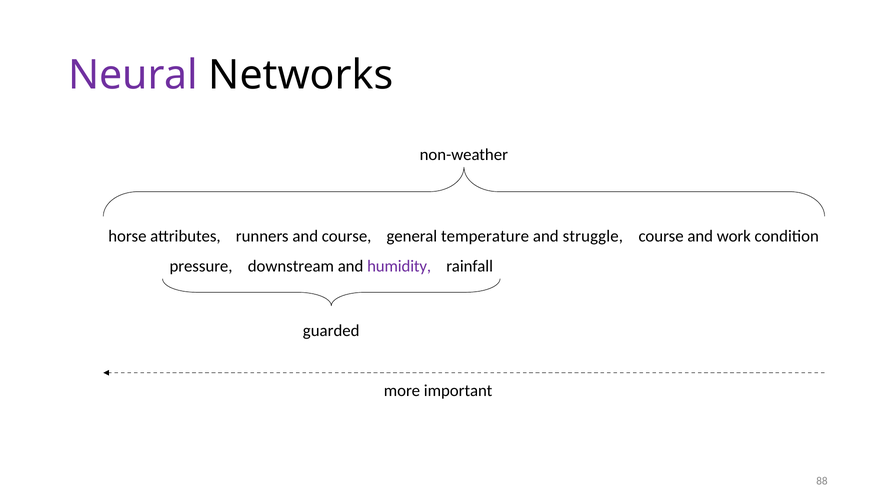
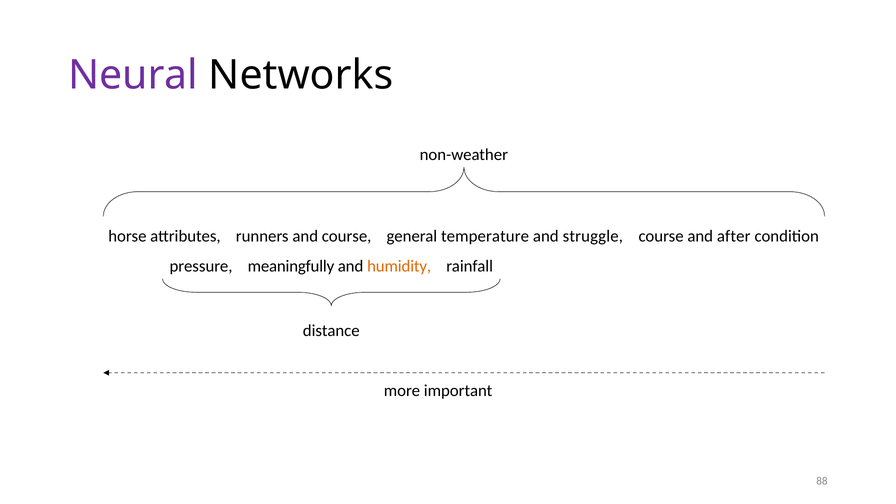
work: work -> after (734, 236)
downstream: downstream -> meaningfully (291, 266)
humidity colour: purple -> orange (399, 266)
guarded: guarded -> distance (331, 331)
